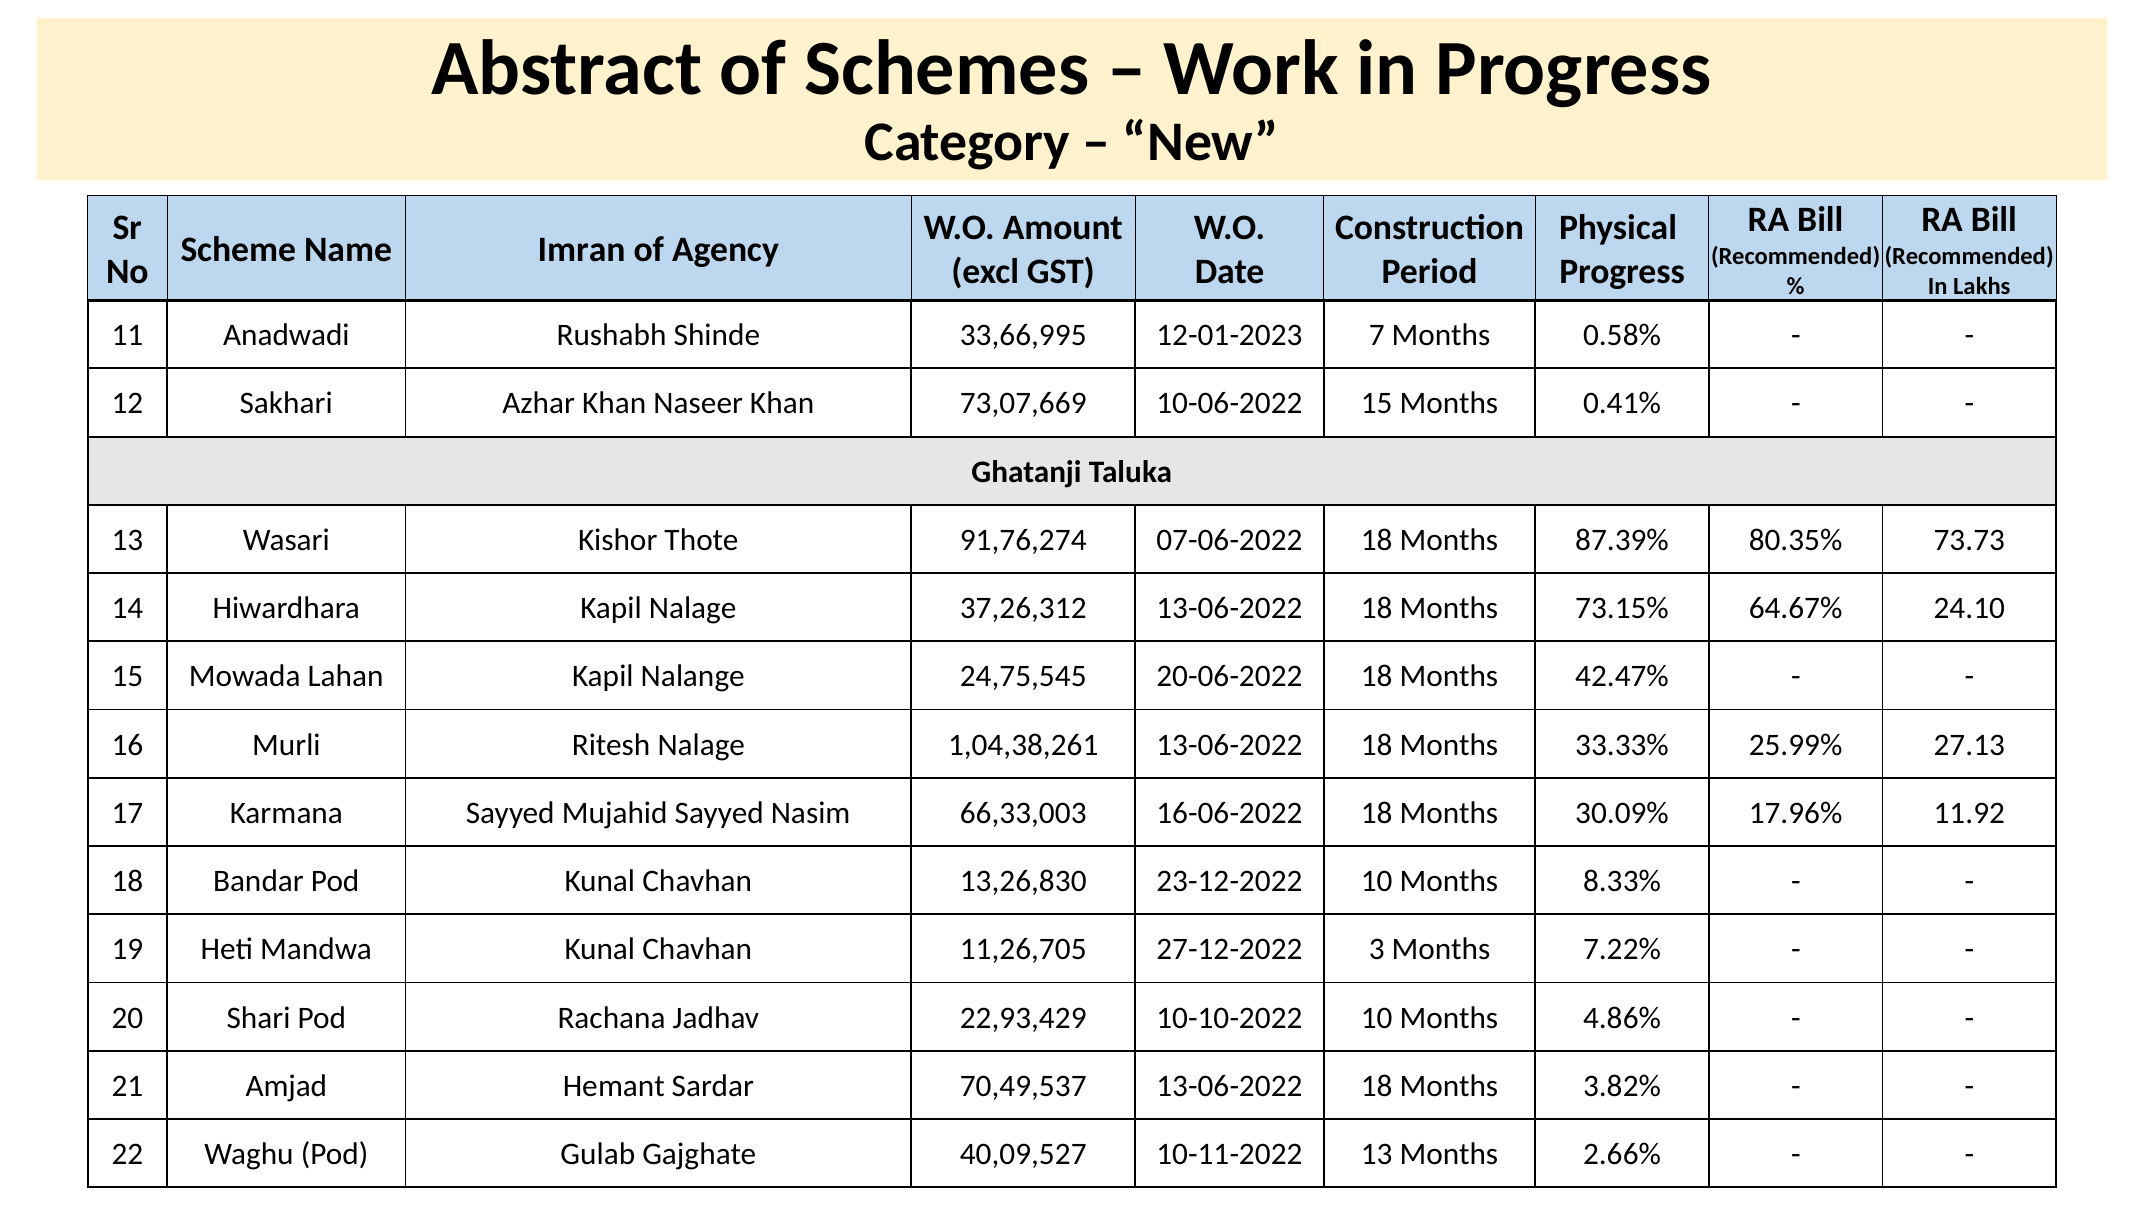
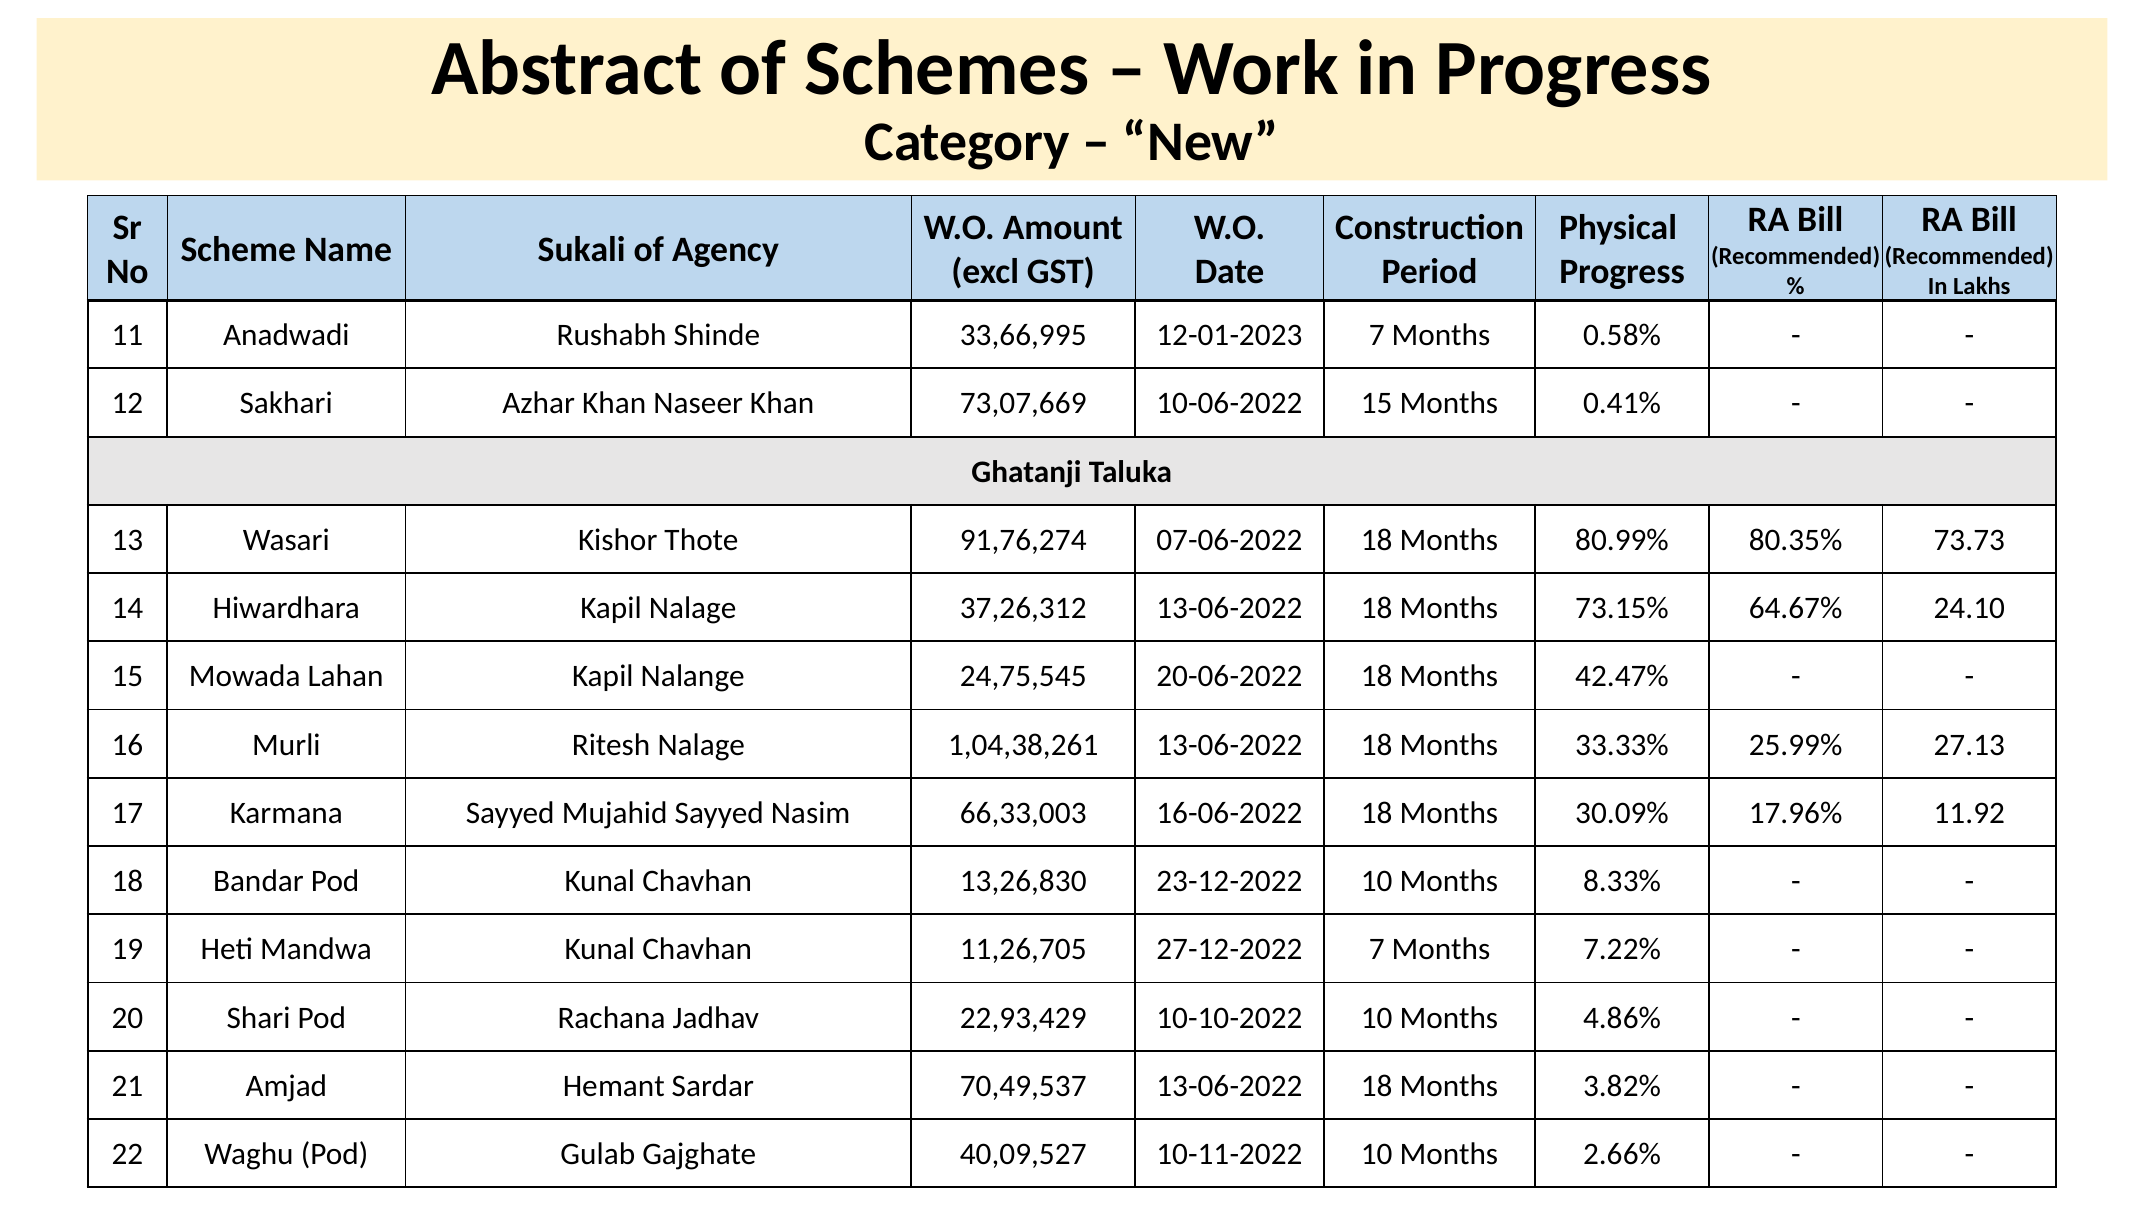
Imran: Imran -> Sukali (582, 250)
87.39%: 87.39% -> 80.99% (1622, 540)
27-12-2022 3: 3 -> 7 (1377, 950)
10-11-2022 13: 13 -> 10 (1377, 1154)
